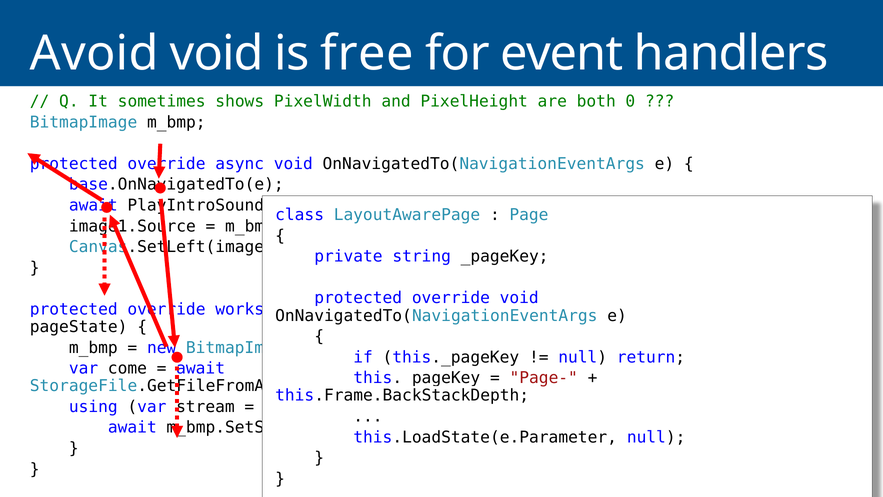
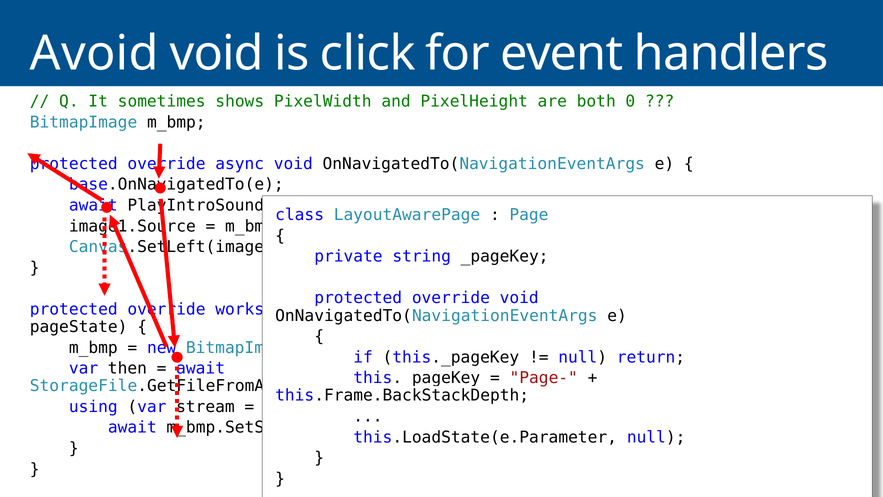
free: free -> click (368, 53)
come: come -> then (127, 368)
